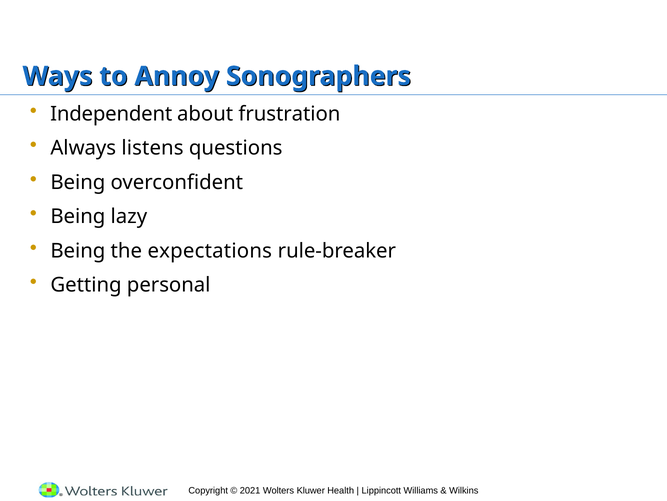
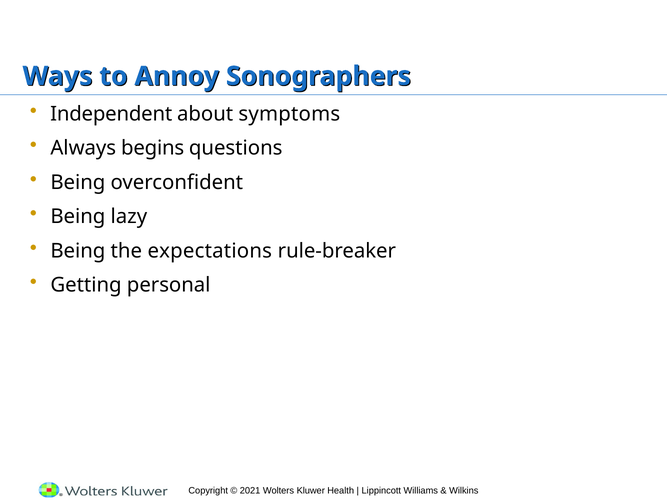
frustration: frustration -> symptoms (289, 114)
listens: listens -> begins (153, 148)
